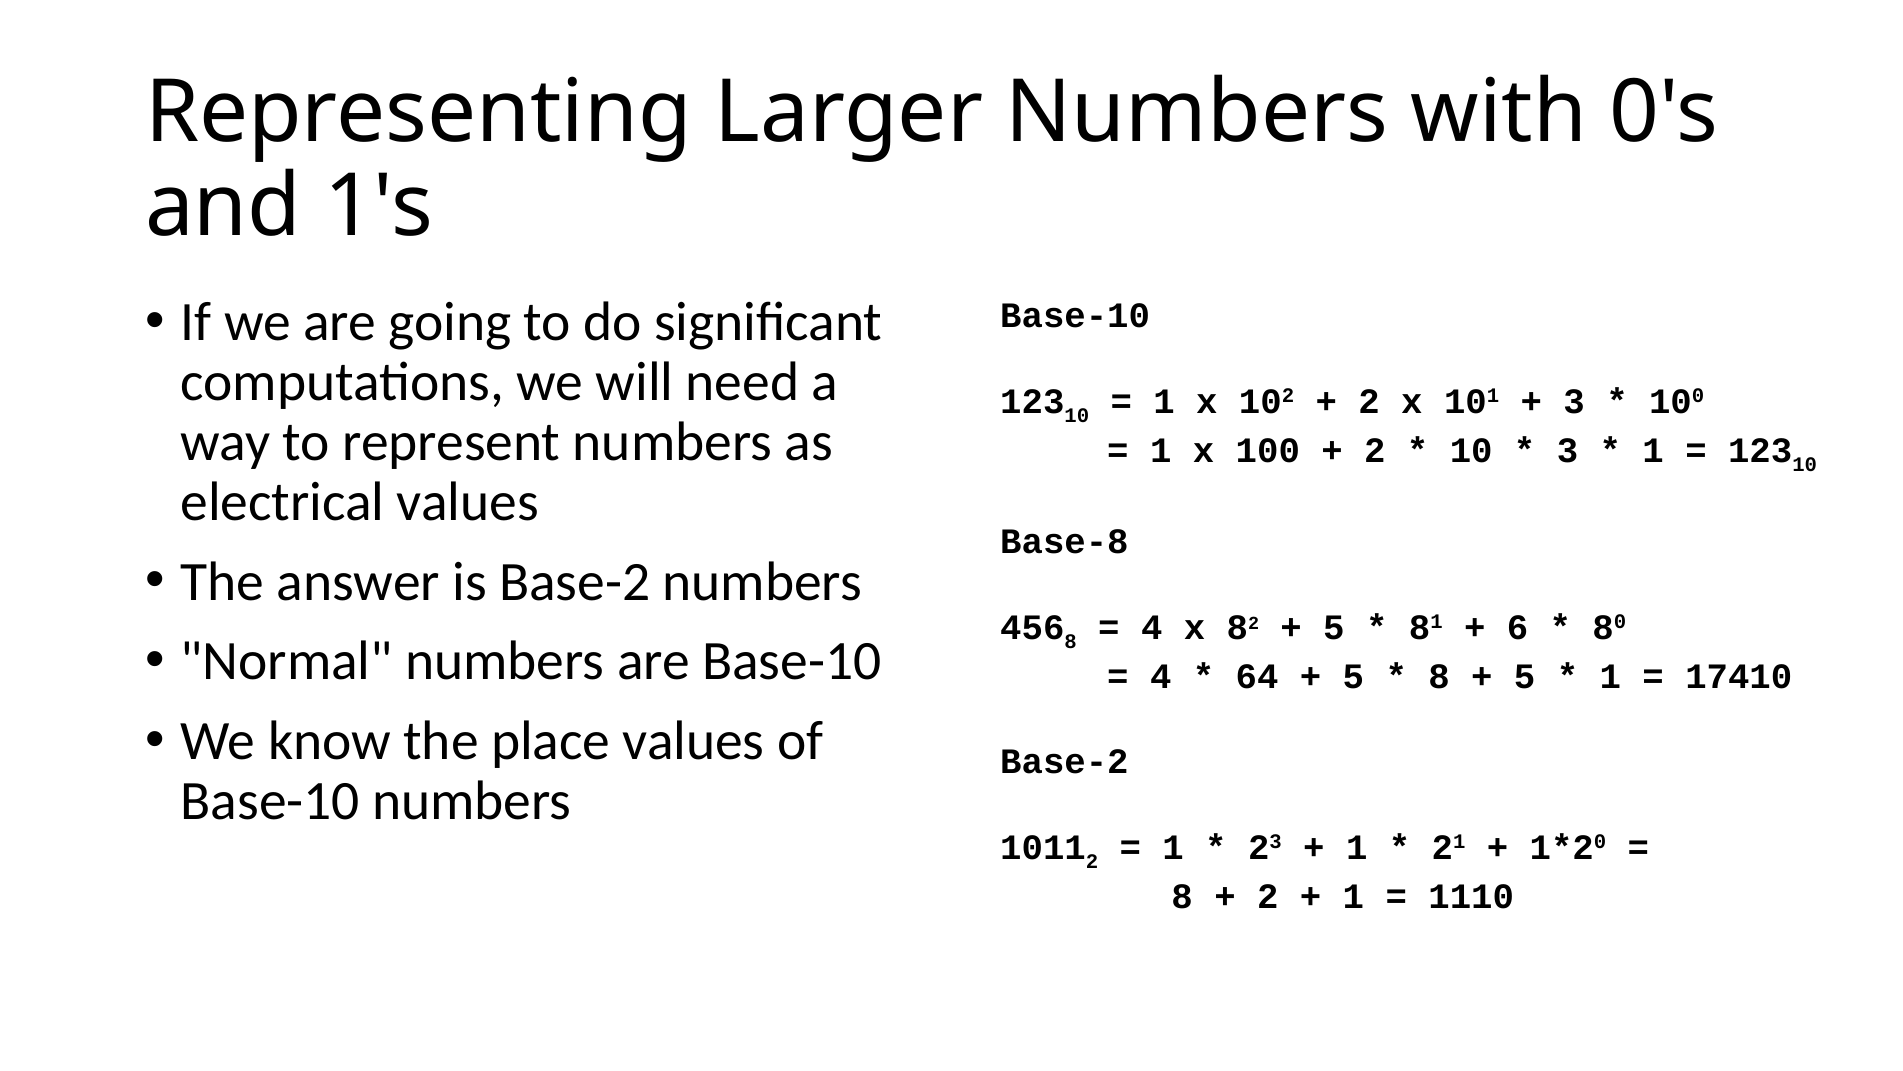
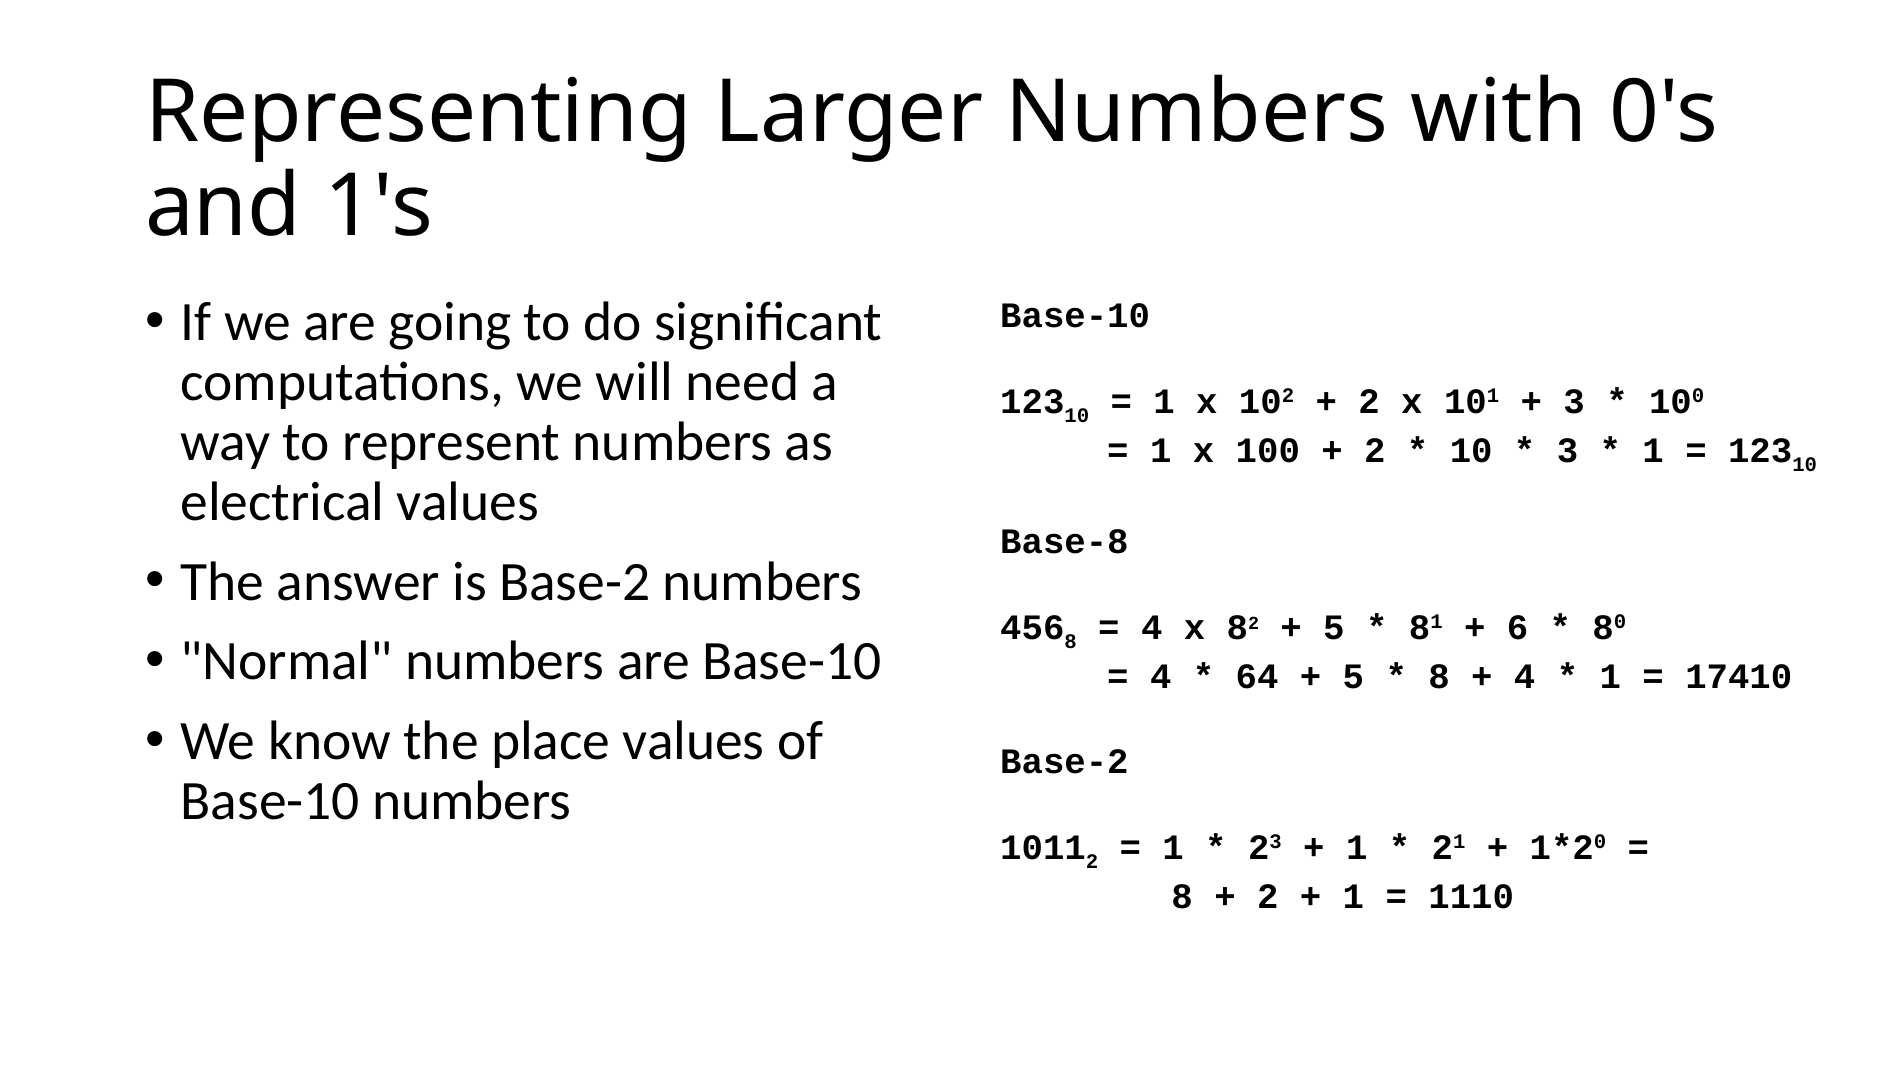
5: 5 -> 4 (1525, 676)
